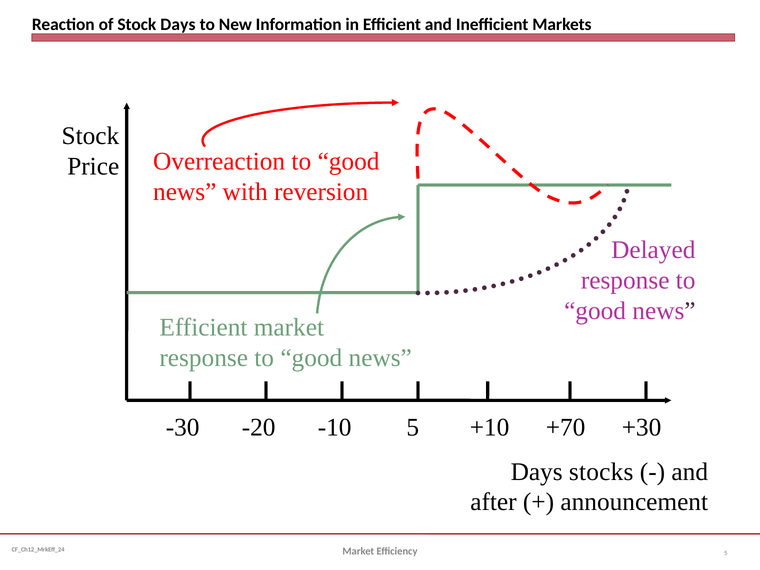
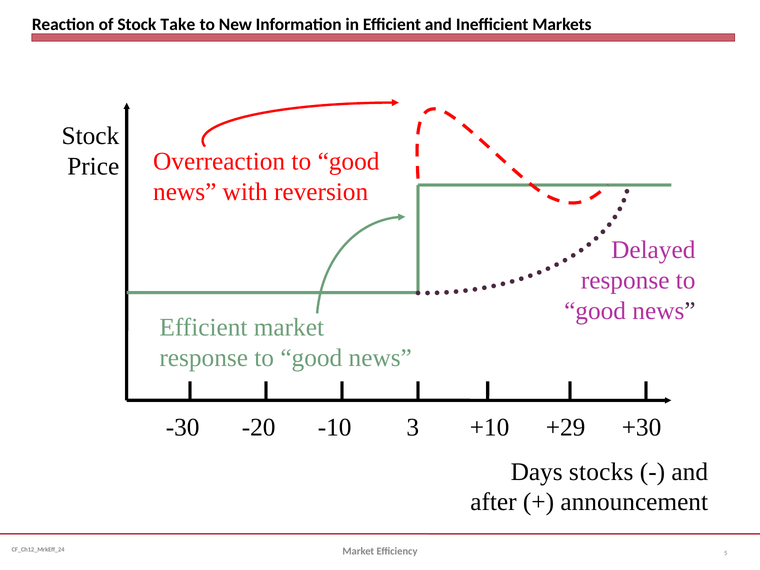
Stock Days: Days -> Take (178, 25)
-10 5: 5 -> 3 (413, 427)
+70: +70 -> +29 (566, 427)
